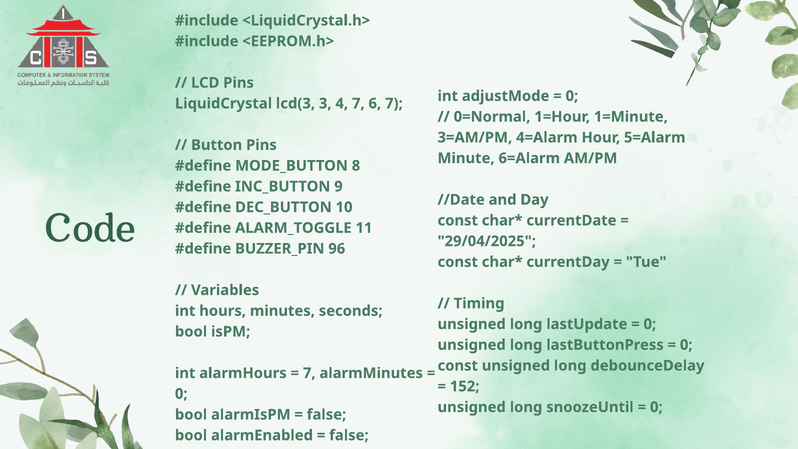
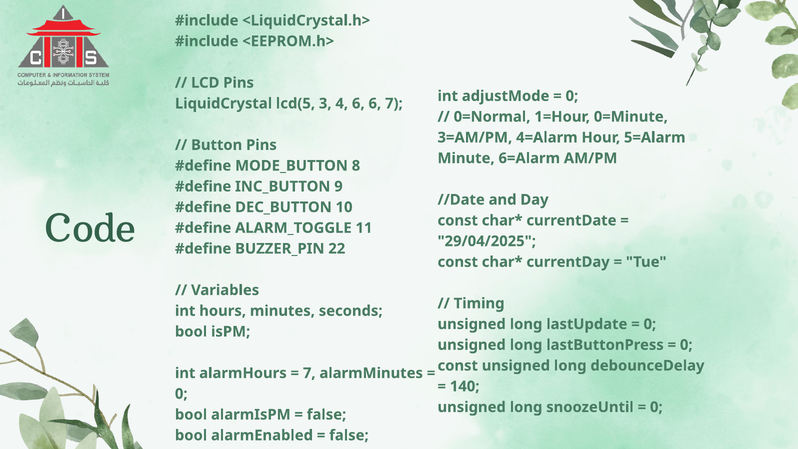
lcd(3: lcd(3 -> lcd(5 (295, 103)
4 7: 7 -> 6 (358, 103)
1=Minute: 1=Minute -> 0=Minute (631, 117)
96: 96 -> 22 (337, 249)
152: 152 -> 140 (465, 386)
